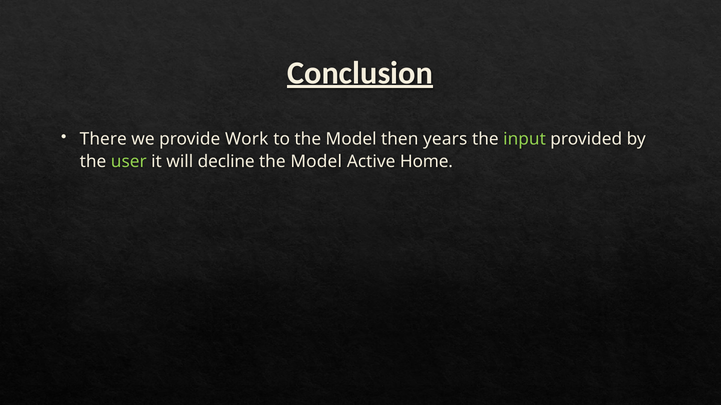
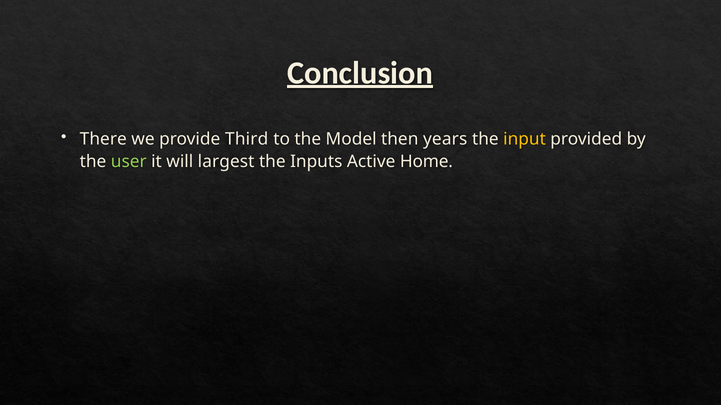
Work: Work -> Third (247, 139)
input colour: light green -> yellow (525, 139)
decline: decline -> largest (226, 162)
Model: Model -> Inputs (316, 162)
